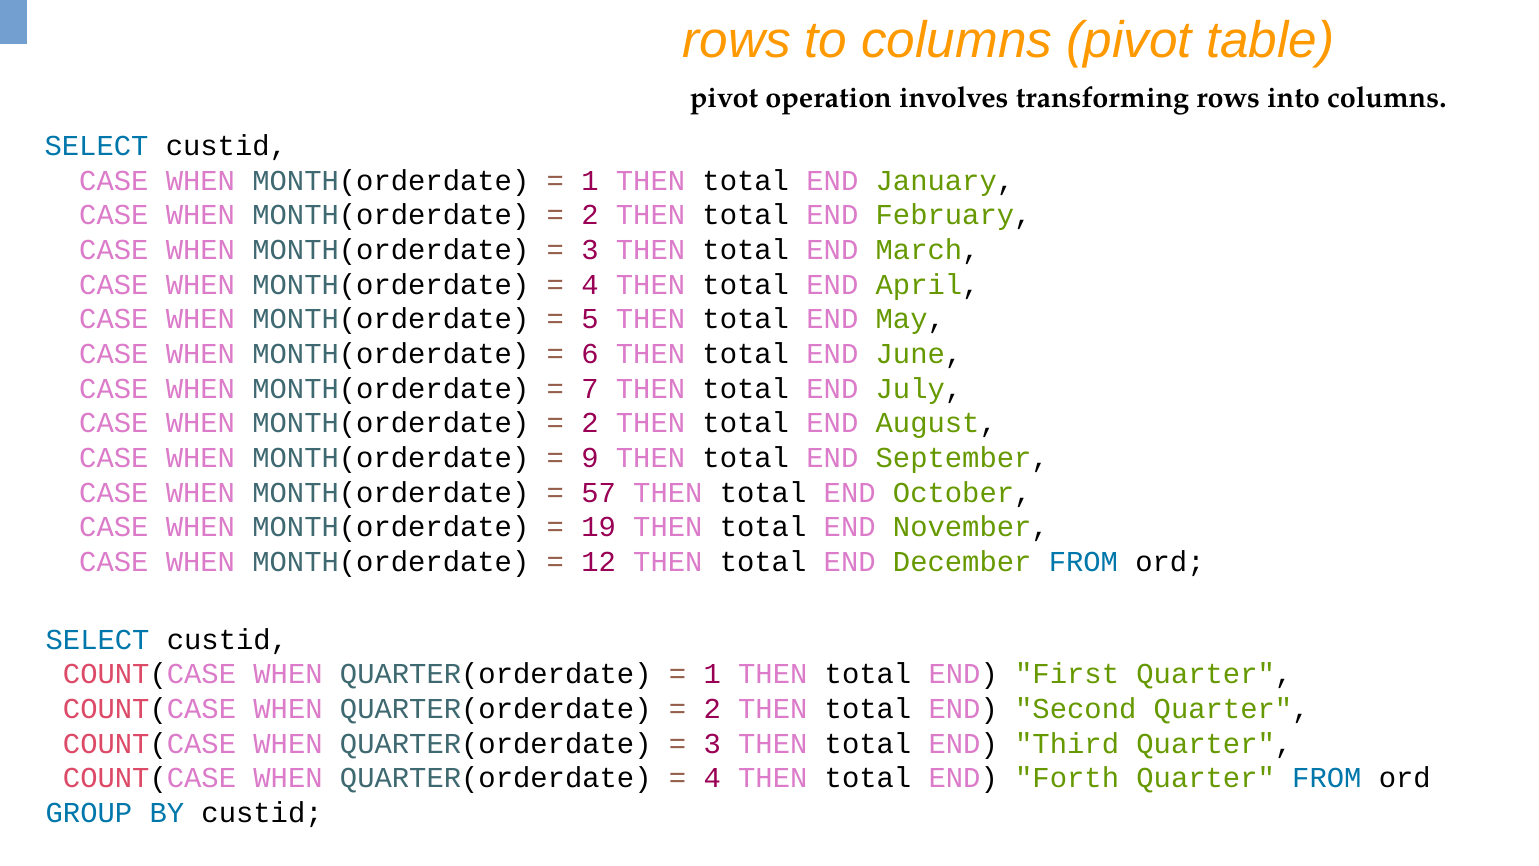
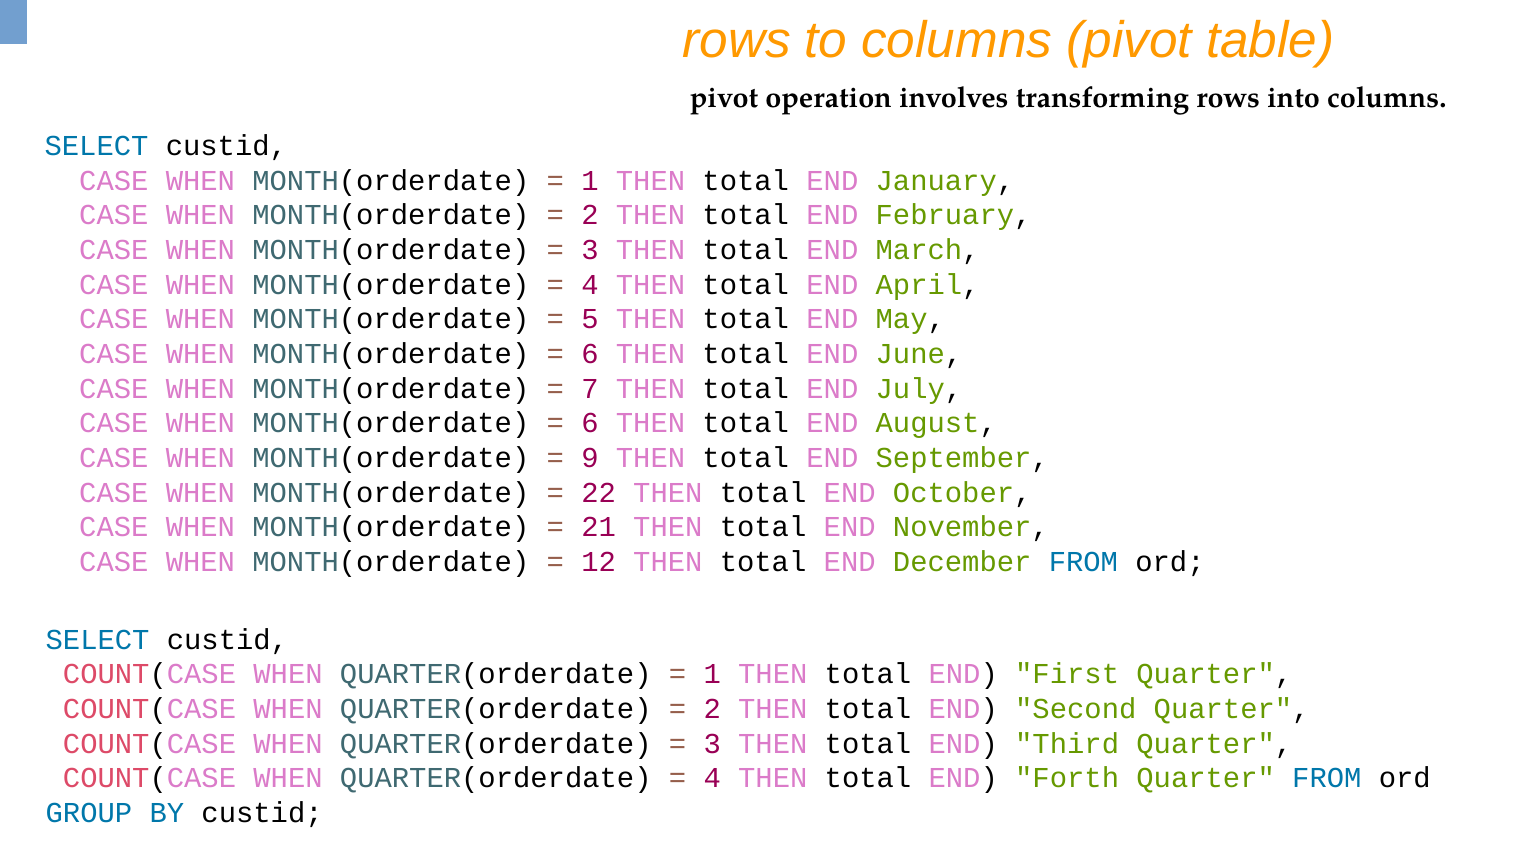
2: 2 -> 6 (590, 423)
57: 57 -> 22 (599, 492)
19: 19 -> 21 (599, 527)
